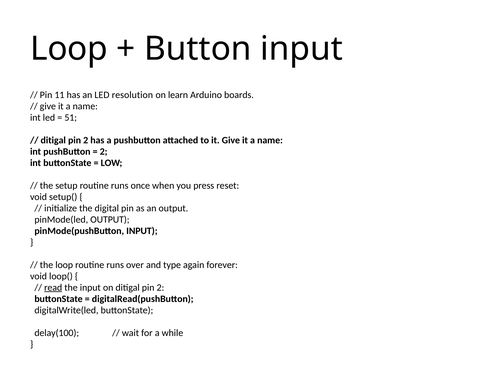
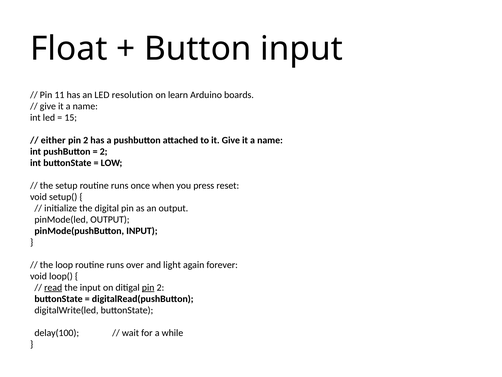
Loop: Loop -> Float (69, 49)
51: 51 -> 15 (71, 117)
ditigal: ditigal -> either (53, 140)
type: type -> light (172, 265)
pin underline: none -> present (148, 287)
